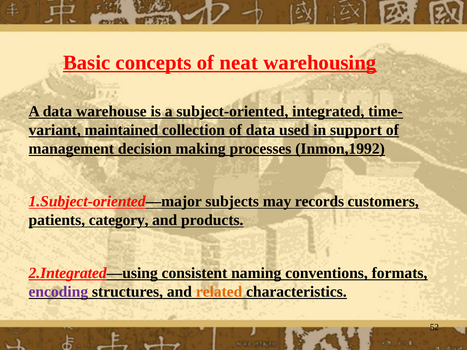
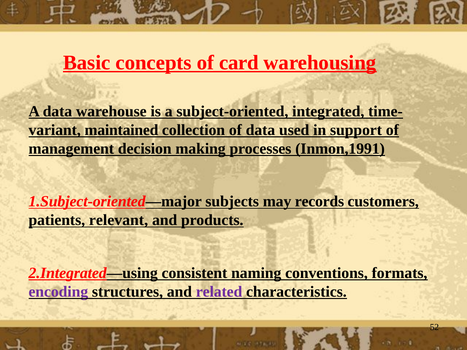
neat: neat -> card (239, 63)
Inmon,1992: Inmon,1992 -> Inmon,1991 (340, 149)
category: category -> relevant (119, 220)
related colour: orange -> purple (219, 292)
